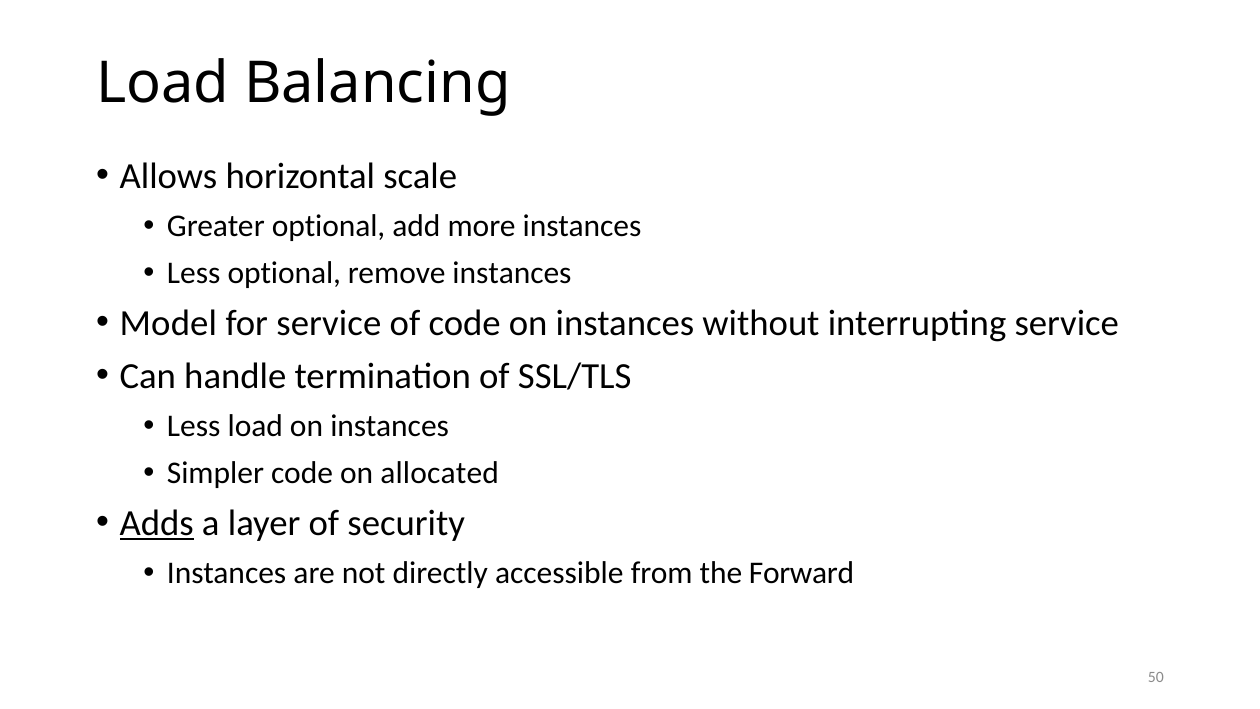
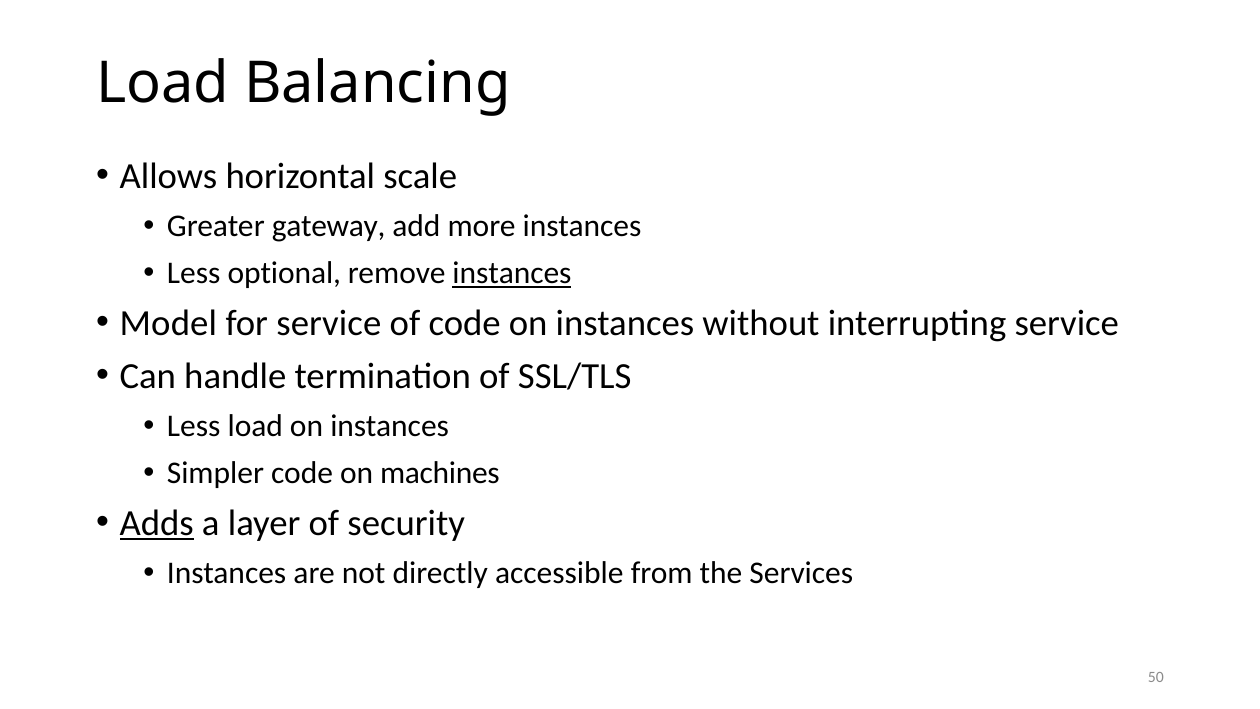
Greater optional: optional -> gateway (329, 226)
instances underline: none -> present (512, 273)
allocated: allocated -> machines (440, 473)
Forward: Forward -> Services (801, 573)
